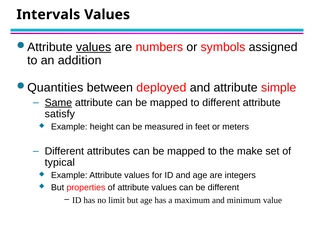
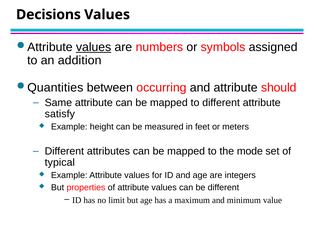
Intervals: Intervals -> Decisions (48, 15)
deployed: deployed -> occurring (161, 88)
simple: simple -> should (279, 88)
Same underline: present -> none (58, 103)
make: make -> mode (250, 151)
